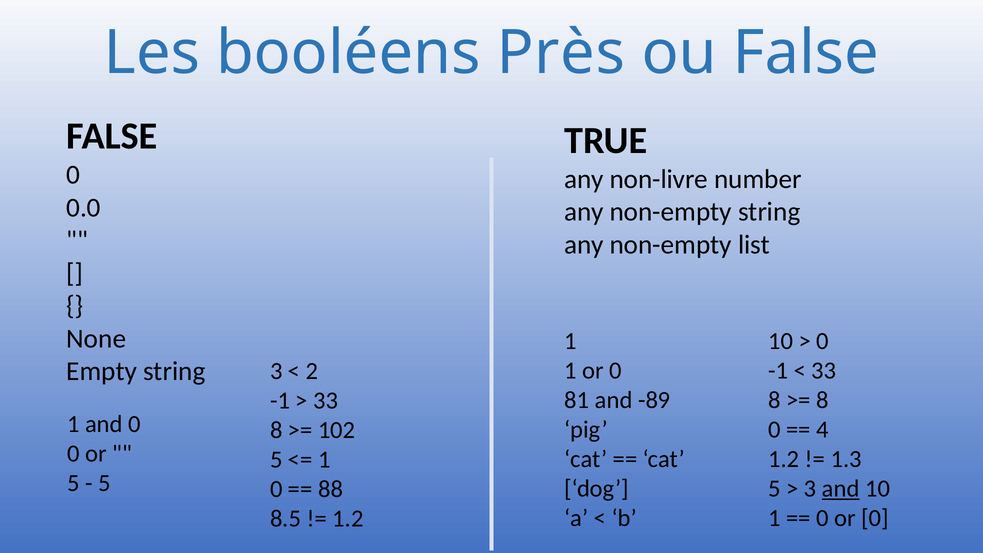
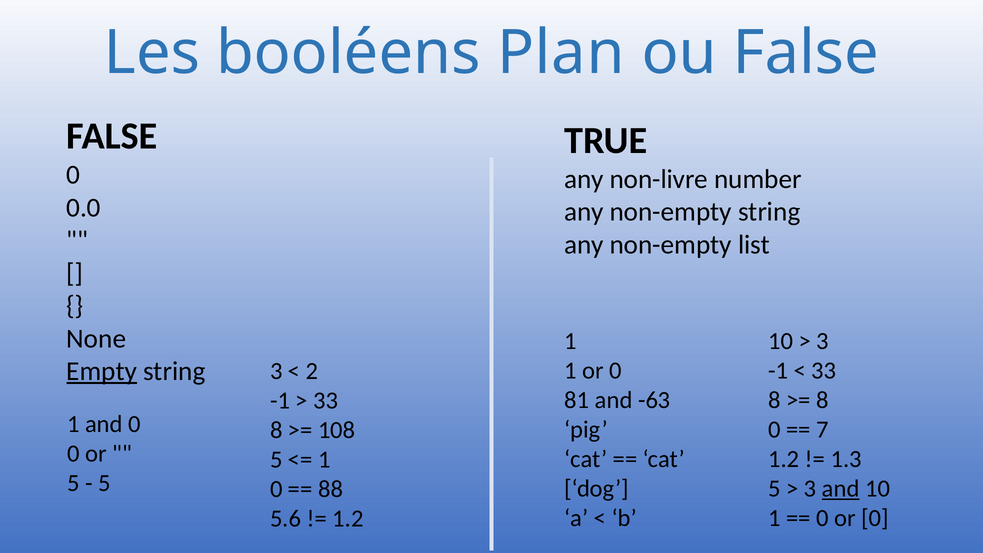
Près: Près -> Plan (561, 53)
0: 0 -> 3 (823, 341)
Empty underline: none -> present (102, 371)
-89: -89 -> -63 (654, 400)
4: 4 -> 7 (822, 430)
102: 102 -> 108 (337, 430)
8.5: 8.5 -> 5.6 (286, 519)
